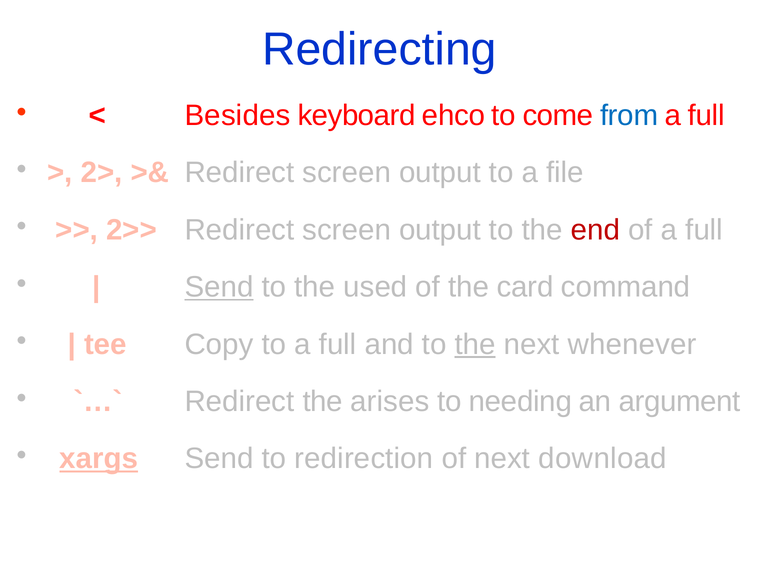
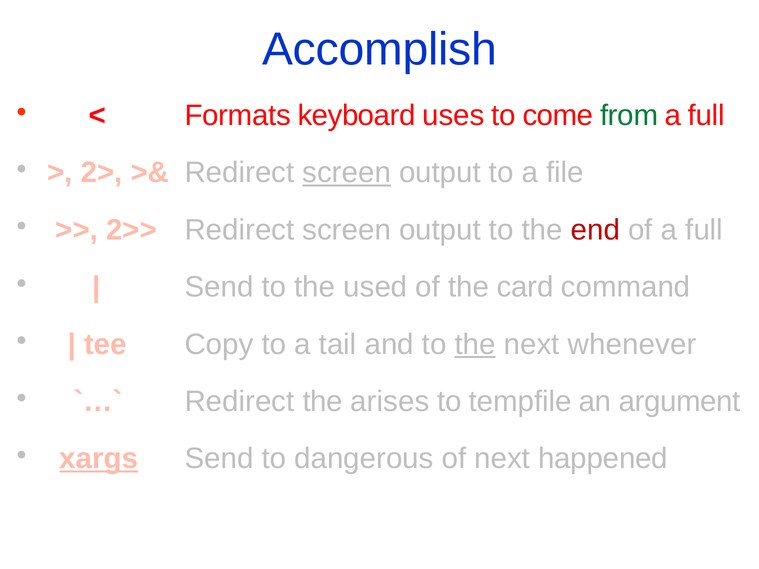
Redirecting: Redirecting -> Accomplish (379, 49)
Besides: Besides -> Formats (238, 116)
ehco: ehco -> uses (453, 116)
from colour: blue -> green (629, 116)
screen underline: none -> present (347, 173)
Send underline: present -> none (219, 287)
to a full: full -> tail (338, 345)
needing: needing -> tempfile (520, 402)
redirection: redirection -> dangerous (364, 459)
download: download -> happened (603, 459)
